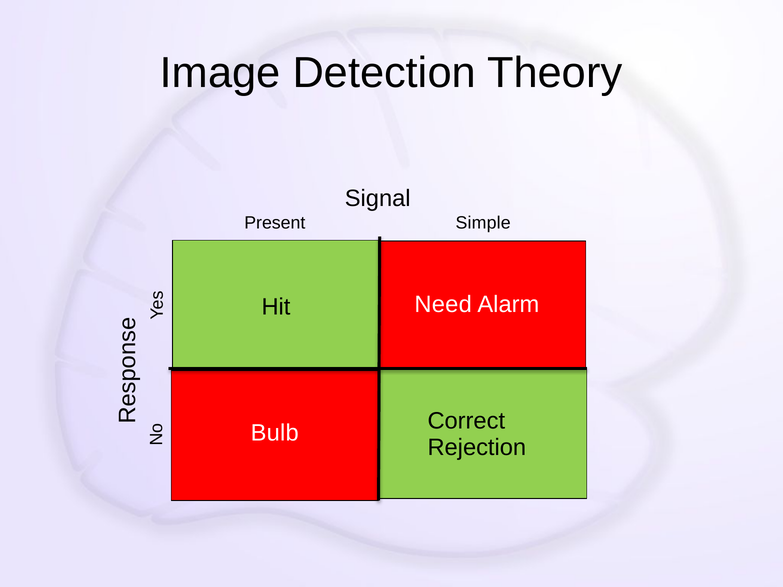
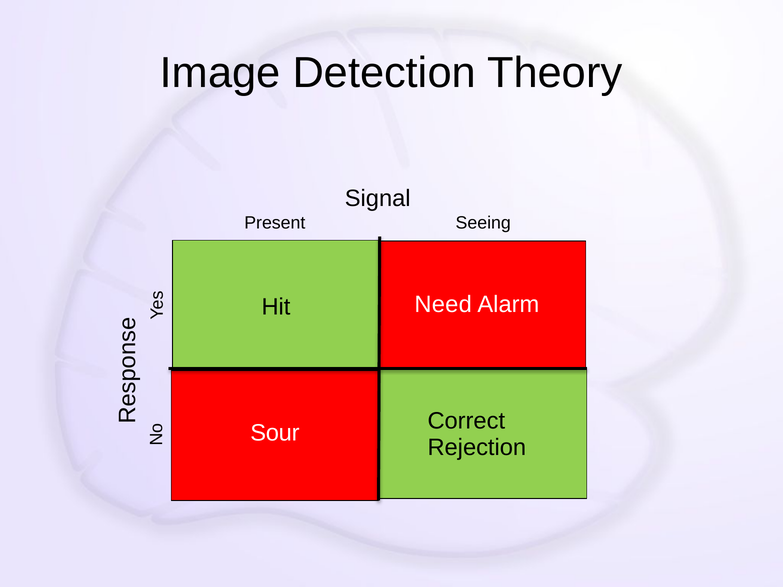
Simple: Simple -> Seeing (483, 223)
Bulb: Bulb -> Sour (275, 433)
